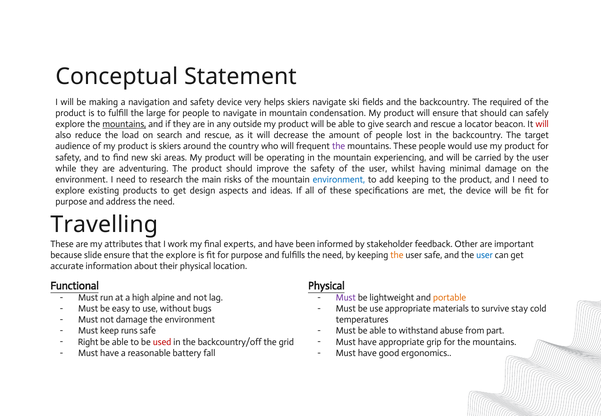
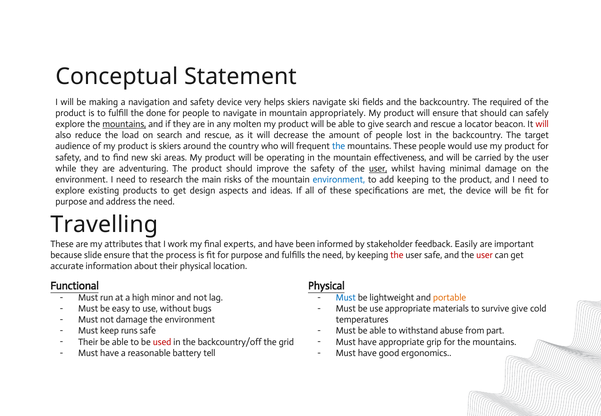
large: large -> done (156, 113)
condensation: condensation -> appropriately (338, 113)
outside: outside -> molten (247, 124)
the colour: purple -> blue (339, 146)
experiencing: experiencing -> effectiveness (400, 158)
user underline: none -> present (378, 169)
Other: Other -> Easily (466, 244)
the explore: explore -> process (181, 255)
the colour: orange -> red (397, 255)
user colour: blue -> red (485, 255)
alpine: alpine -> minor (163, 298)
Must colour: purple -> blue (346, 298)
survive stay: stay -> give (520, 309)
Right: Right -> Their (88, 342)
fall: fall -> tell (209, 353)
